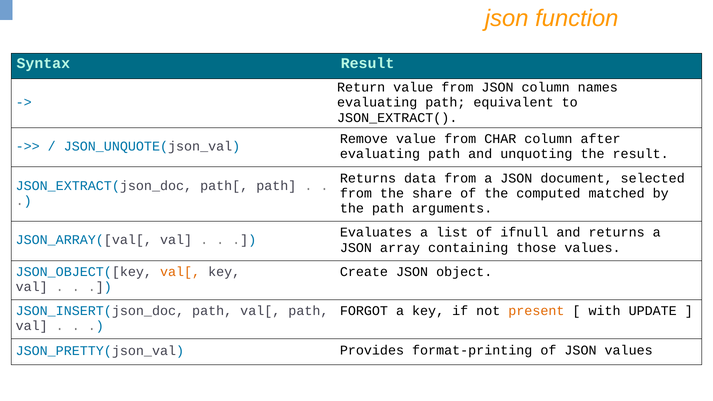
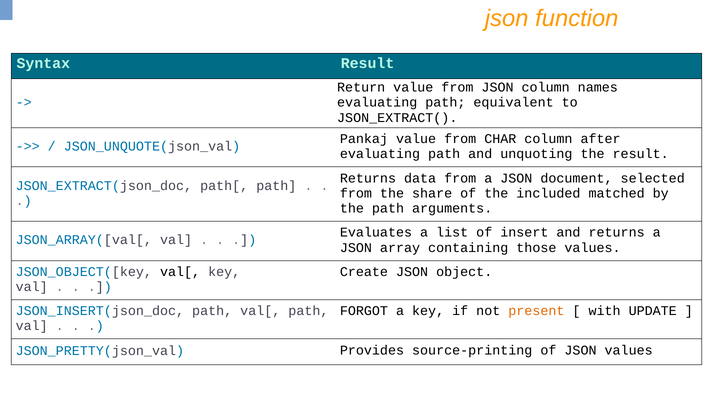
Remove: Remove -> Pankaj (364, 139)
computed: computed -> included (548, 193)
ifnull: ifnull -> insert (524, 232)
val[ colour: orange -> black (180, 272)
format-printing: format-printing -> source-printing (472, 350)
